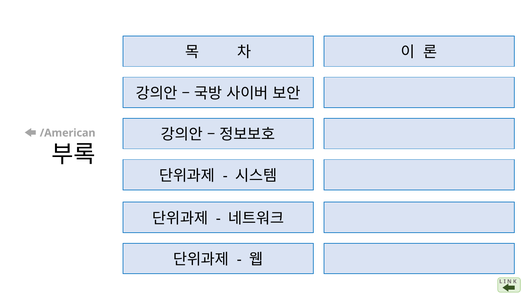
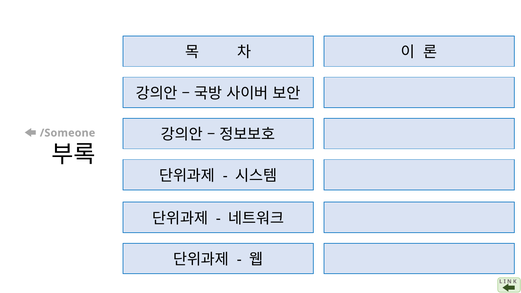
/American: /American -> /Someone (68, 133)
